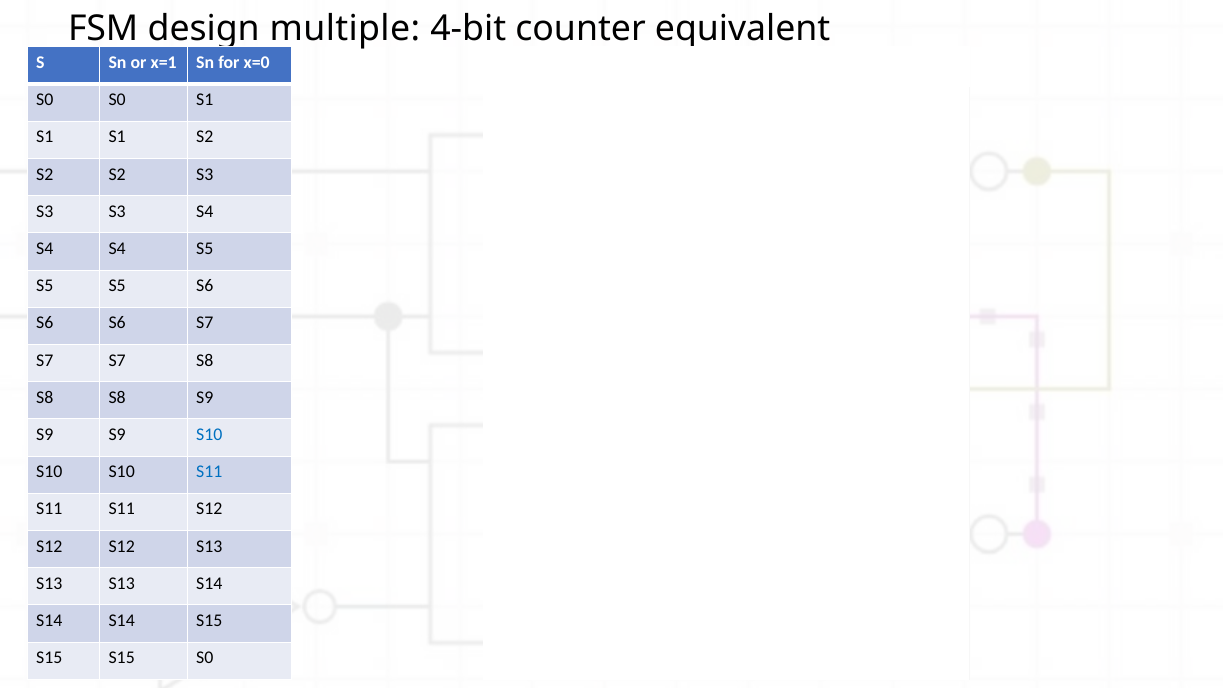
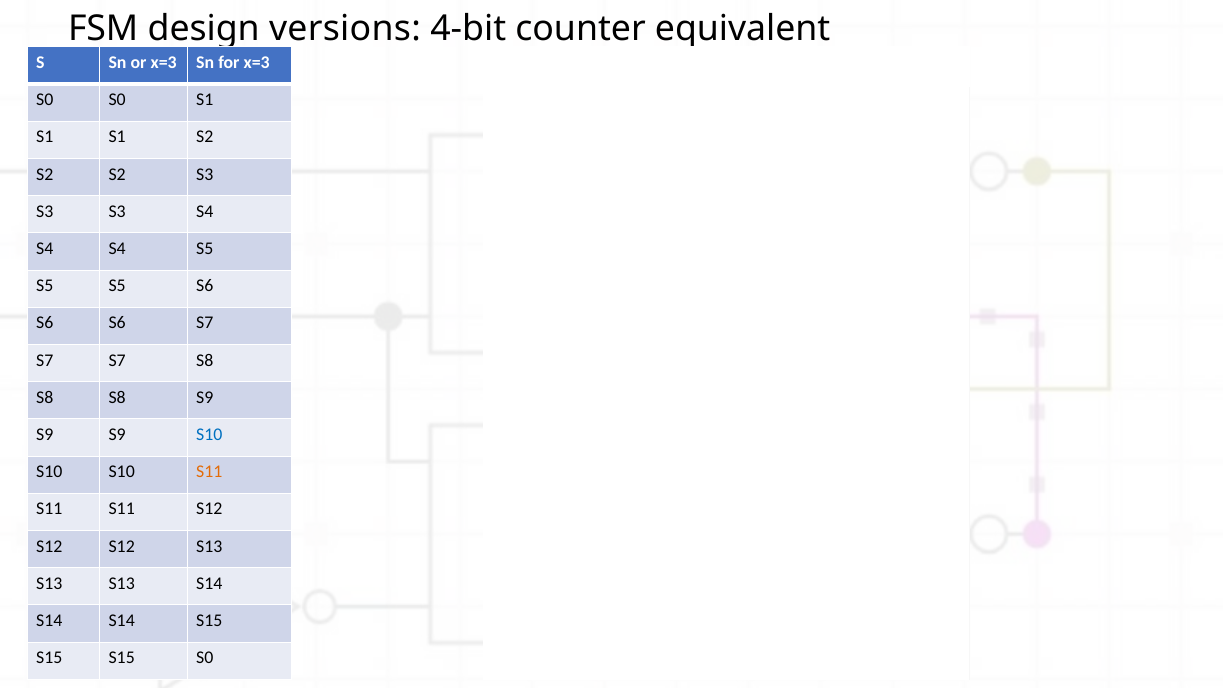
multiple: multiple -> versions (345, 28)
or x=1: x=1 -> x=3 (164, 63)
Sn for x=0: x=0 -> x=3 (257, 63)
S11 colour: blue -> orange (209, 472)
